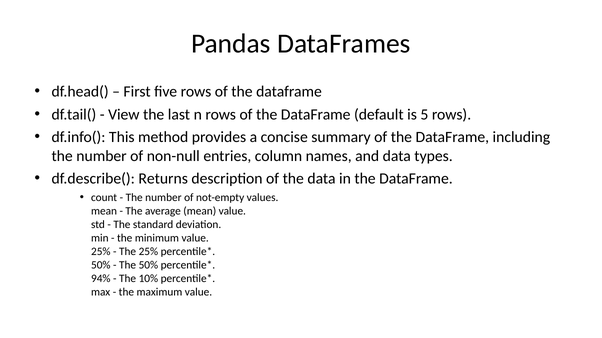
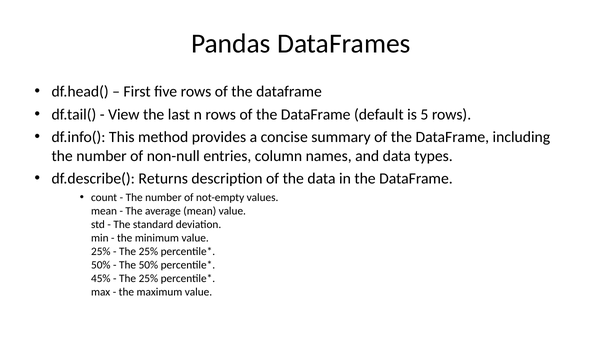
94%: 94% -> 45% (101, 279)
10%: 10% -> 25% (148, 279)
